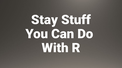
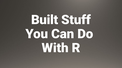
Stay: Stay -> Built (45, 20)
